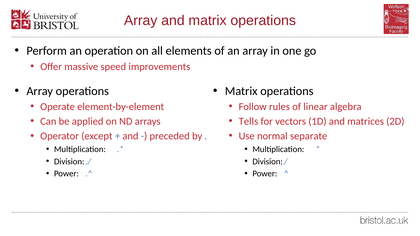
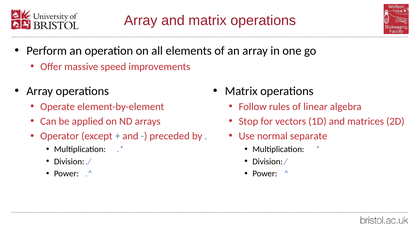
Tells: Tells -> Stop (248, 122)
